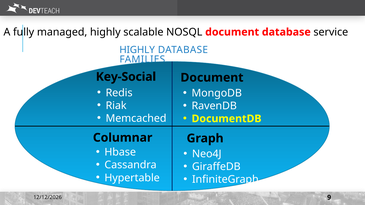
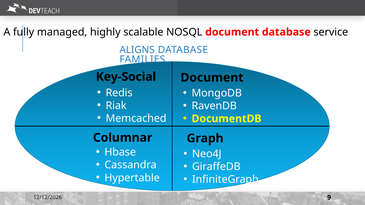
HIGHLY: HIGHLY -> ALIGNS (137, 50)
